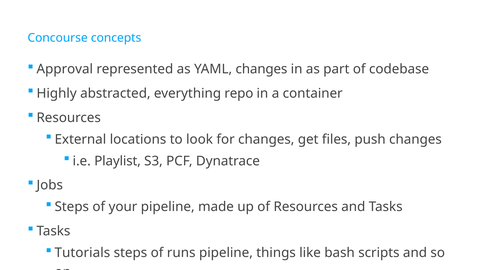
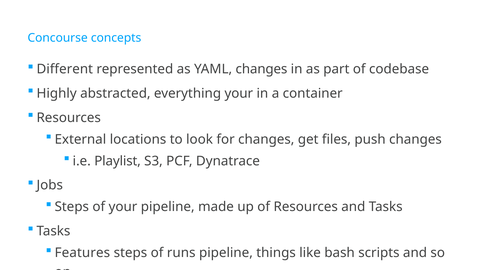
Approval: Approval -> Different (65, 69)
everything repo: repo -> your (239, 94)
Tutorials: Tutorials -> Features (82, 253)
